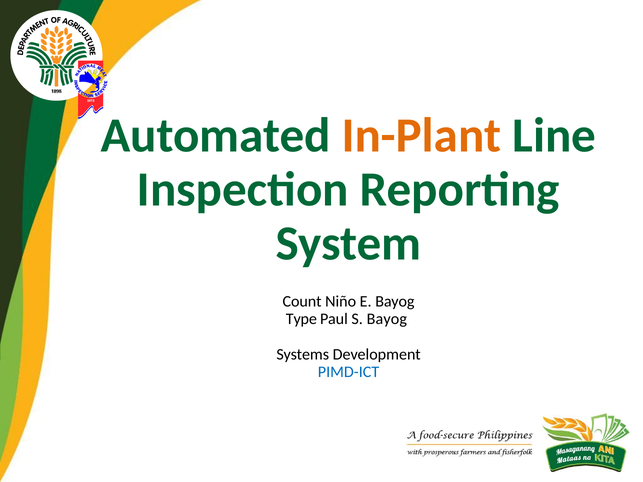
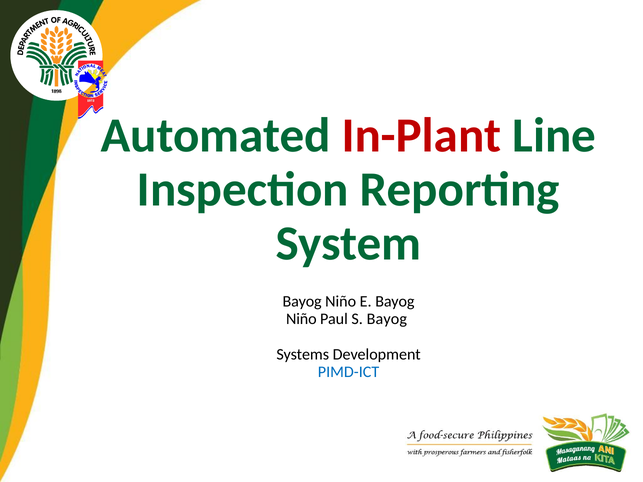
In-Plant colour: orange -> red (422, 136)
Count: Count -> Bayog (302, 302)
Type: Type -> Niño (301, 319)
